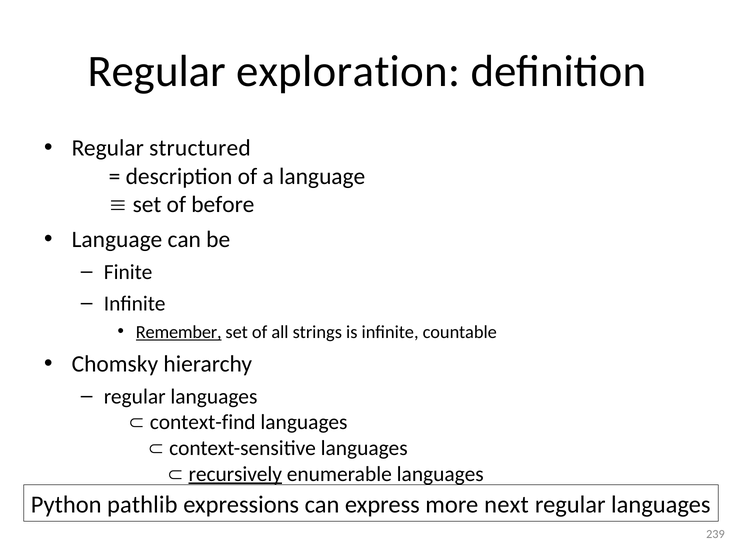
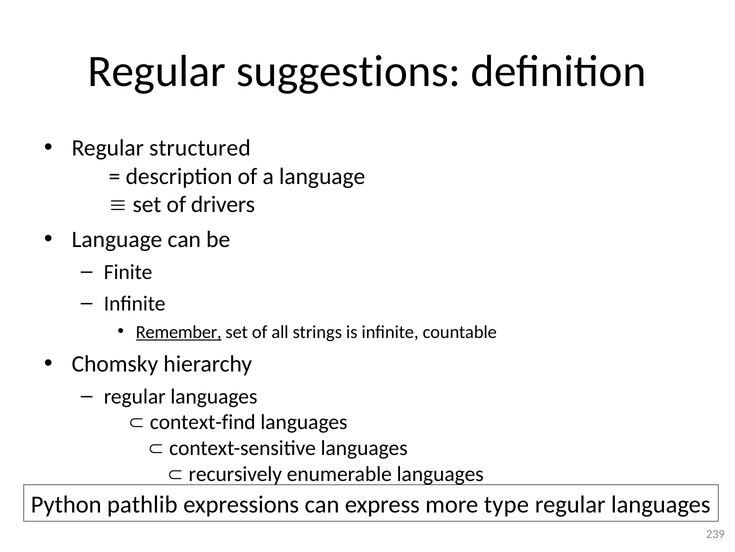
exploration: exploration -> suggestions (348, 71)
before: before -> drivers (223, 204)
recursively underline: present -> none (235, 473)
next: next -> type (506, 504)
